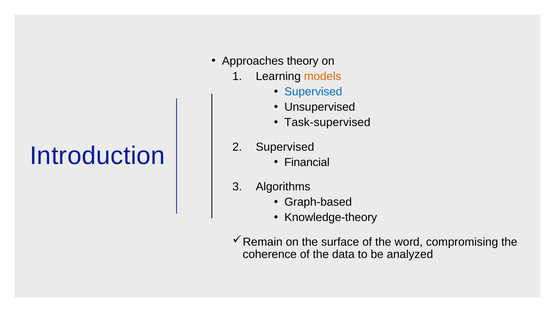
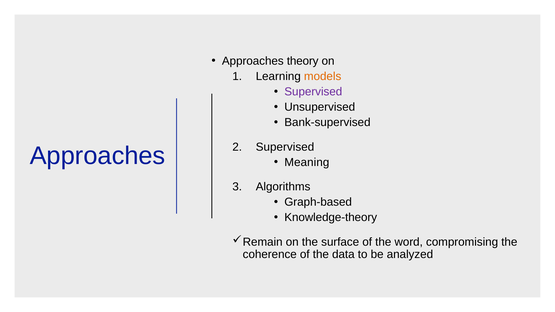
Supervised colour: blue -> purple (313, 92)
Task-supervised: Task-supervised -> Bank-supervised (327, 122)
Introduction: Introduction -> Approaches (98, 156)
Financial: Financial -> Meaning (307, 162)
